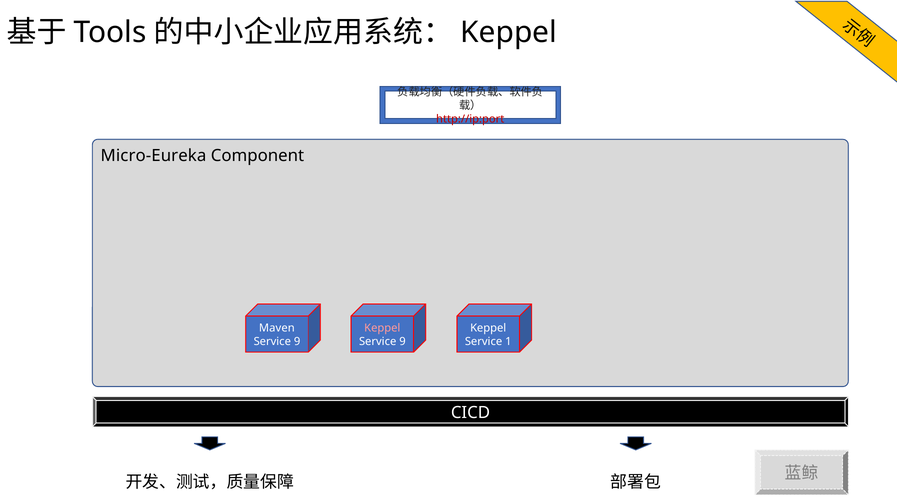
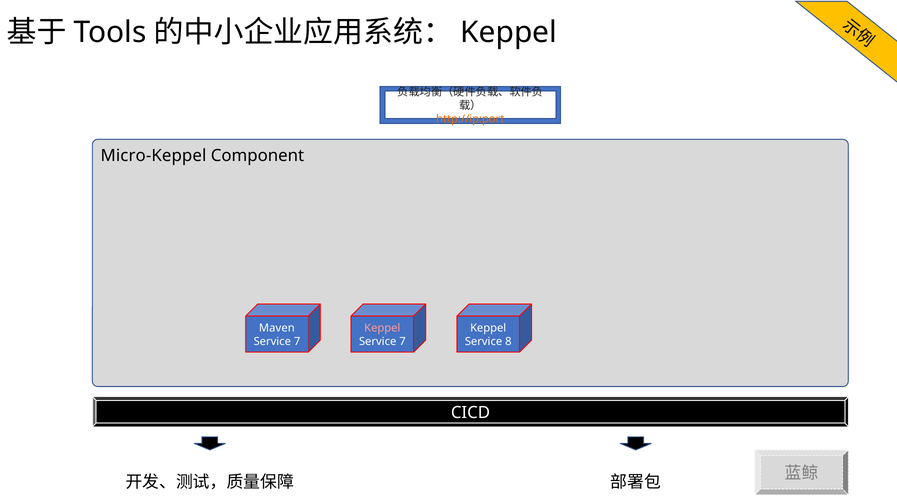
http://ip:port colour: red -> orange (470, 119)
Micro-Eureka: Micro-Eureka -> Micro-Keppel (153, 156)
9: 9 -> 7 (297, 342)
9: 9 -> 7 (402, 342)
1: 1 -> 8 (508, 342)
